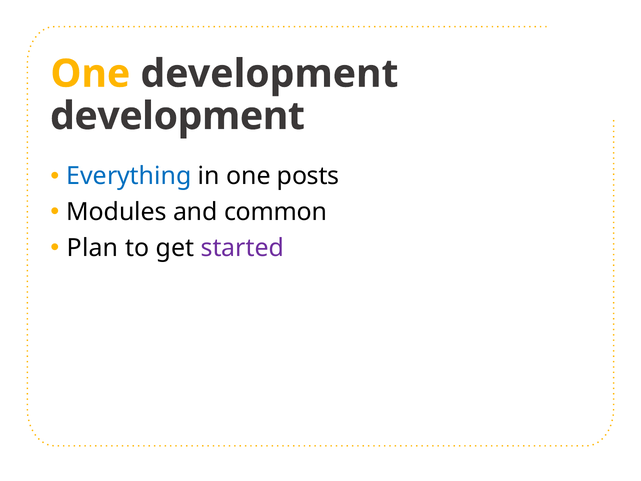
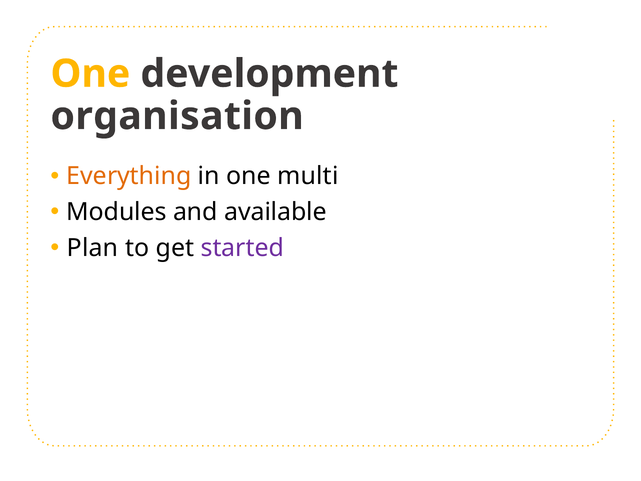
development: development -> organisation (177, 116)
Everything colour: blue -> orange (129, 176)
posts: posts -> multi (308, 176)
common: common -> available (275, 212)
